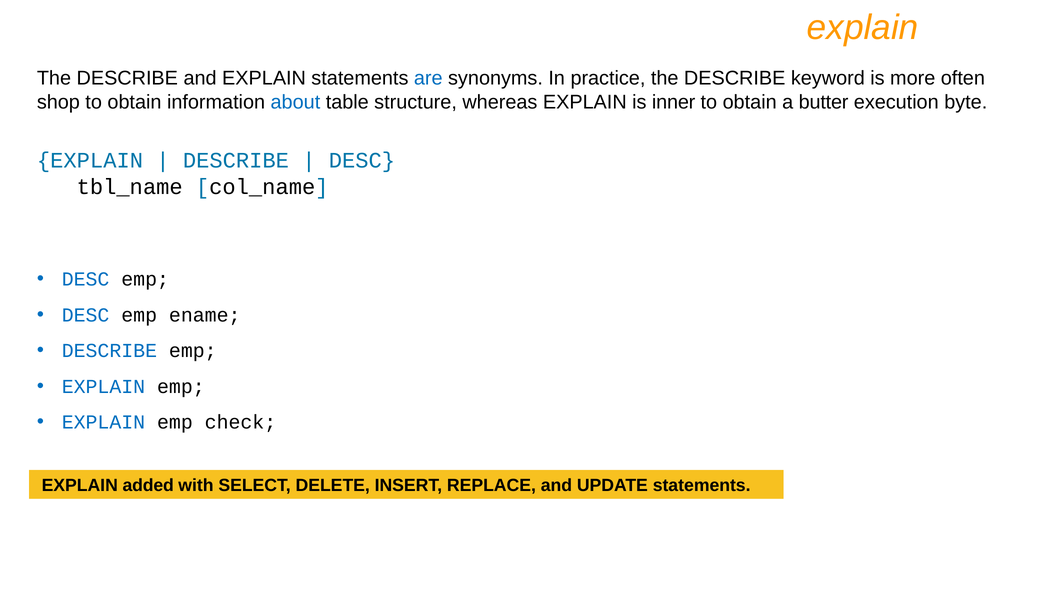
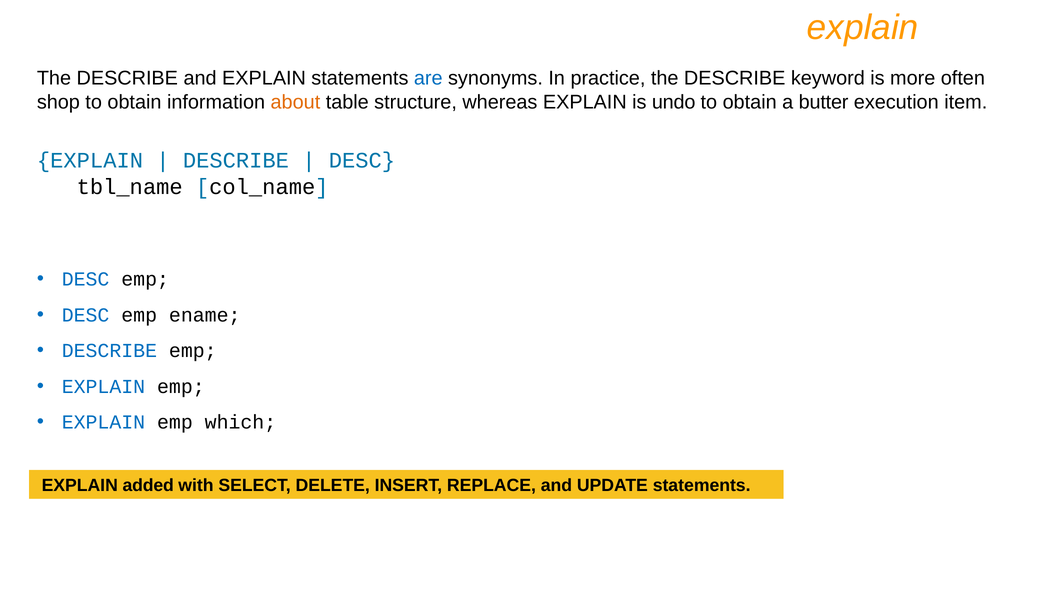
about colour: blue -> orange (295, 102)
inner: inner -> undo (674, 102)
byte: byte -> item (966, 102)
check: check -> which (240, 422)
